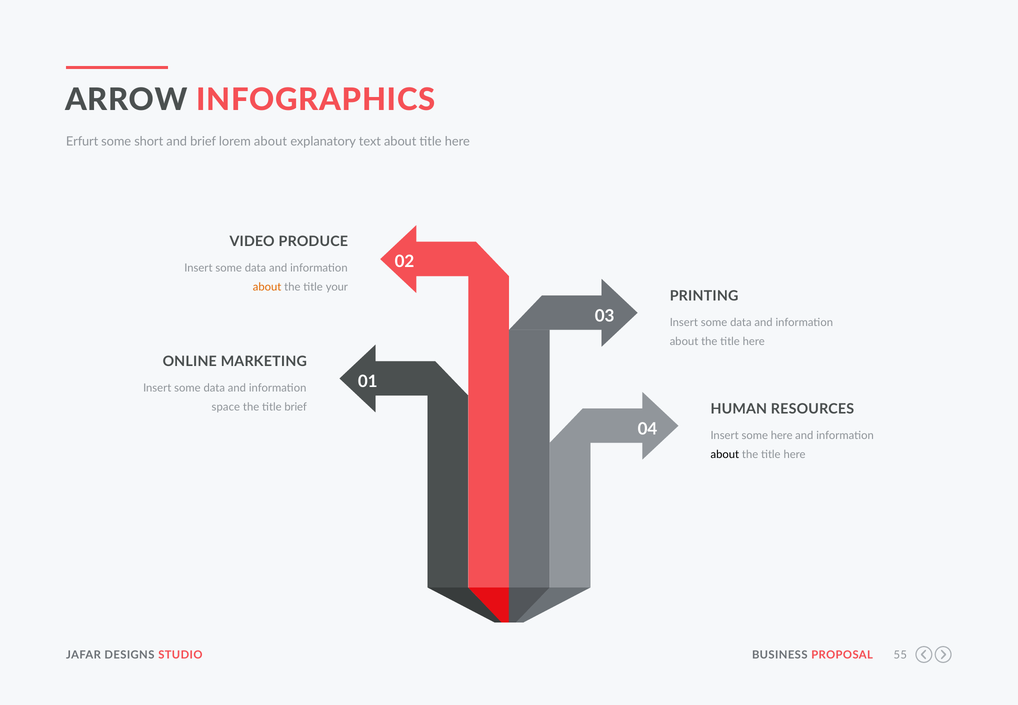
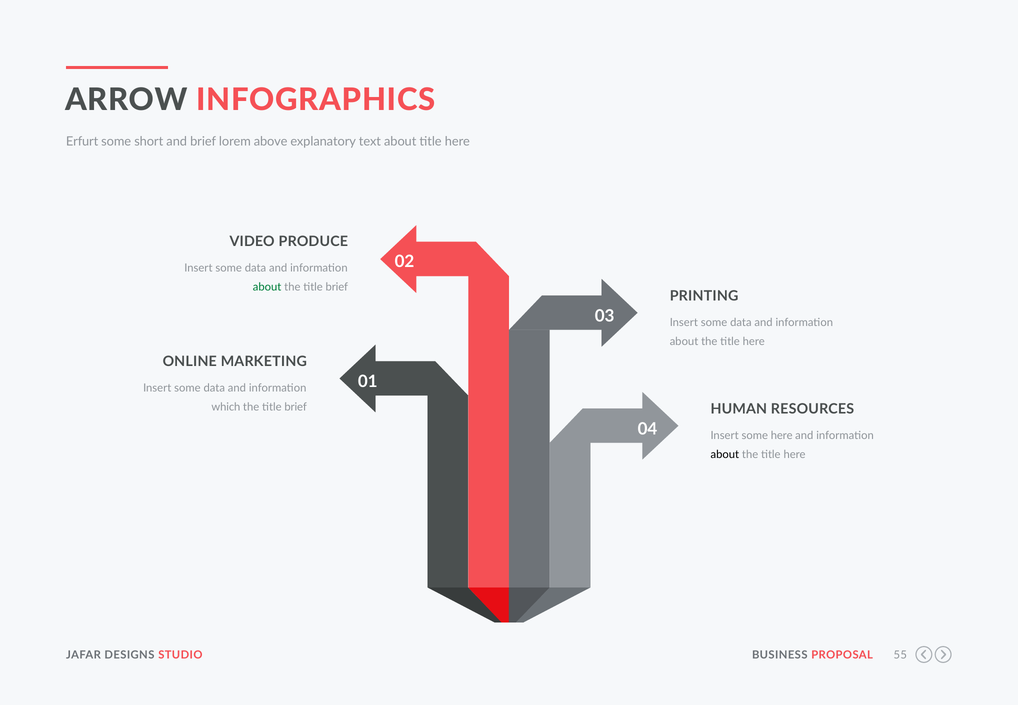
lorem about: about -> above (271, 142)
about colour: orange -> green (267, 287)
your: your -> brief (337, 287)
space: space -> which (226, 407)
